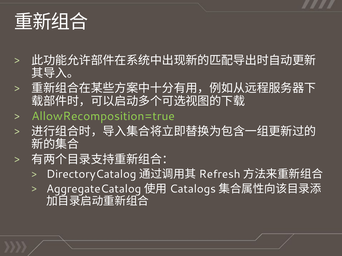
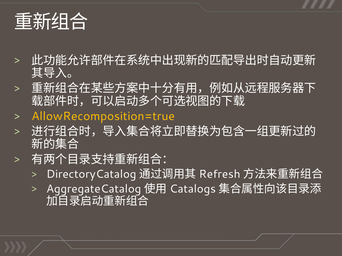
AllowRecomposition=true colour: light green -> yellow (103, 117)
